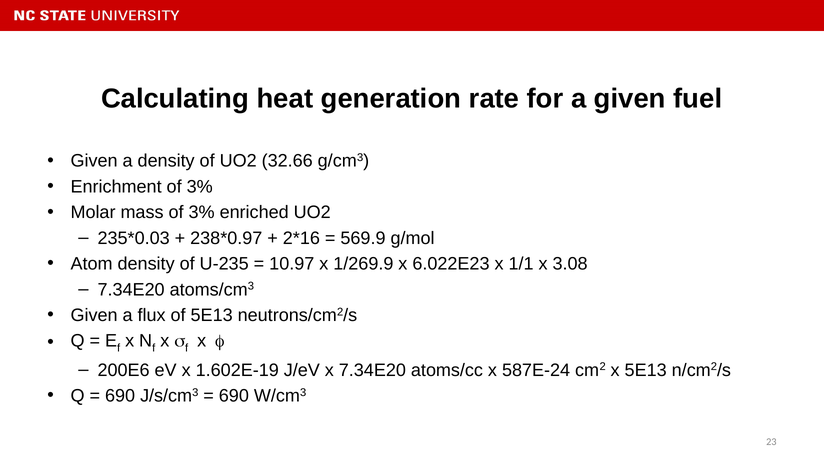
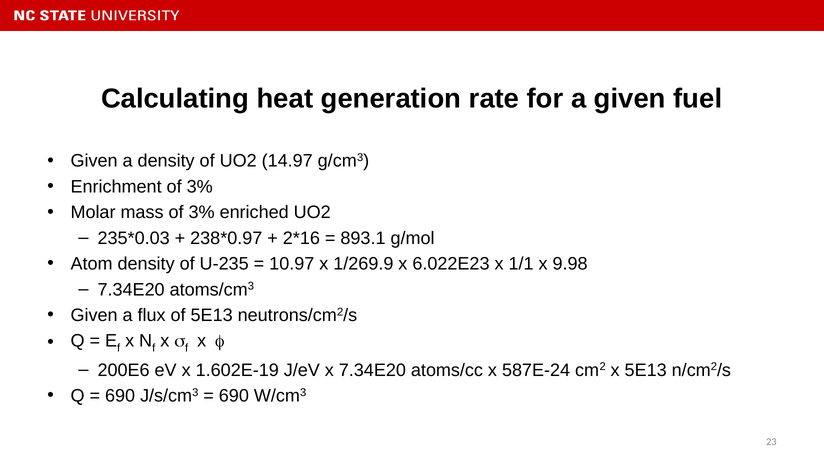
32.66: 32.66 -> 14.97 (287, 161)
569.9: 569.9 -> 893.1 (363, 238)
3.08: 3.08 -> 9.98 (570, 264)
